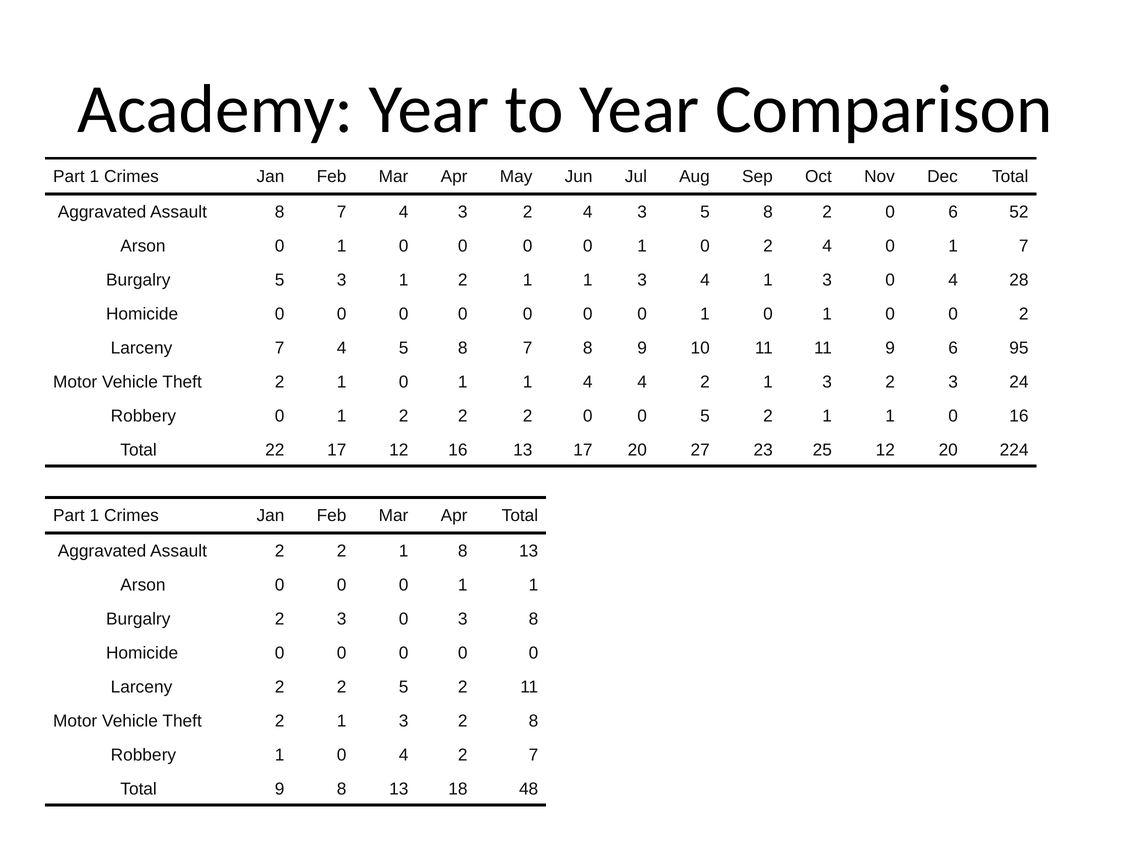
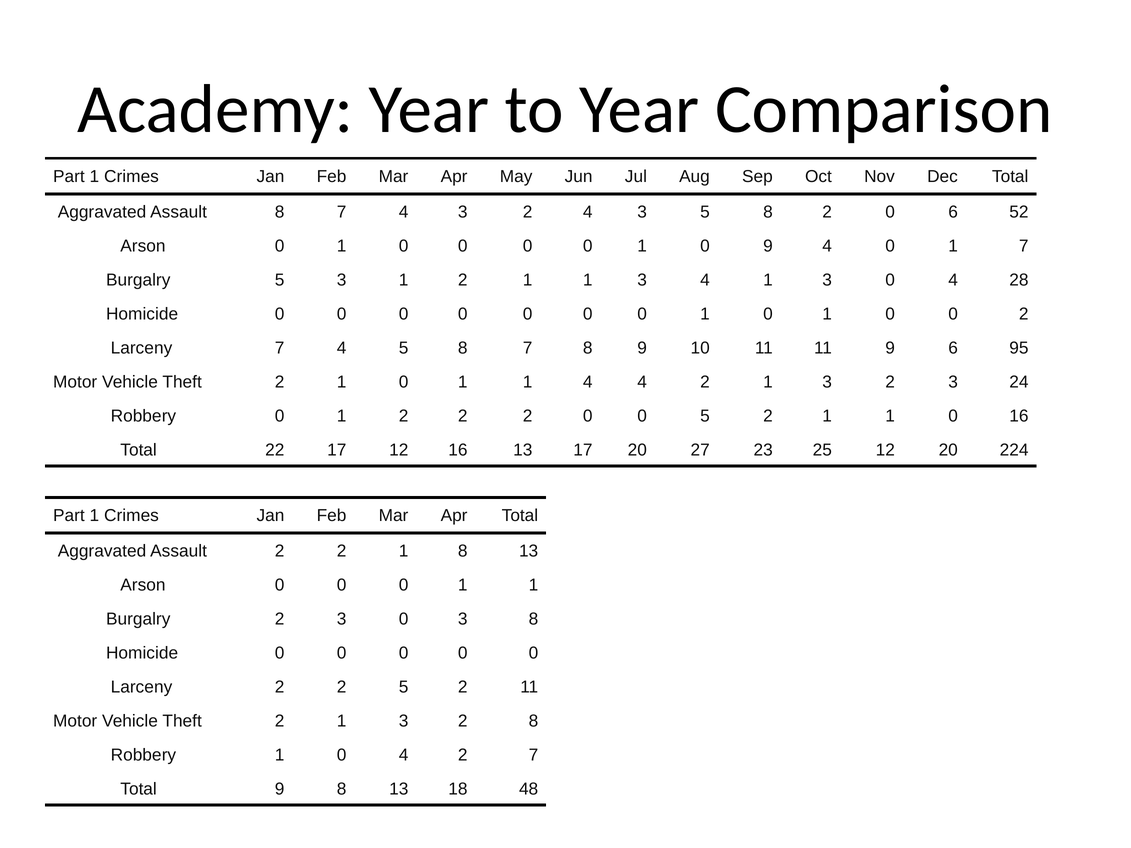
1 0 2: 2 -> 9 (768, 246)
